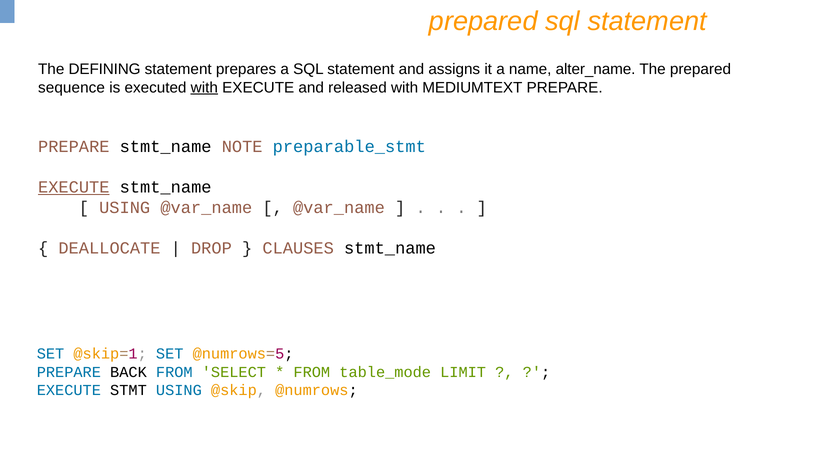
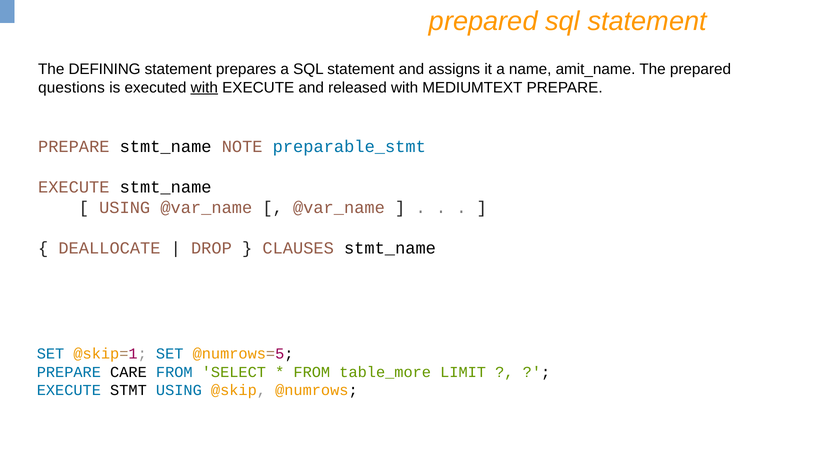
alter_name: alter_name -> amit_name (596, 69)
sequence: sequence -> questions (71, 88)
EXECUTE underline: present -> none (74, 187)
BACK: BACK -> CARE (128, 372)
table_mode: table_mode -> table_more (385, 372)
